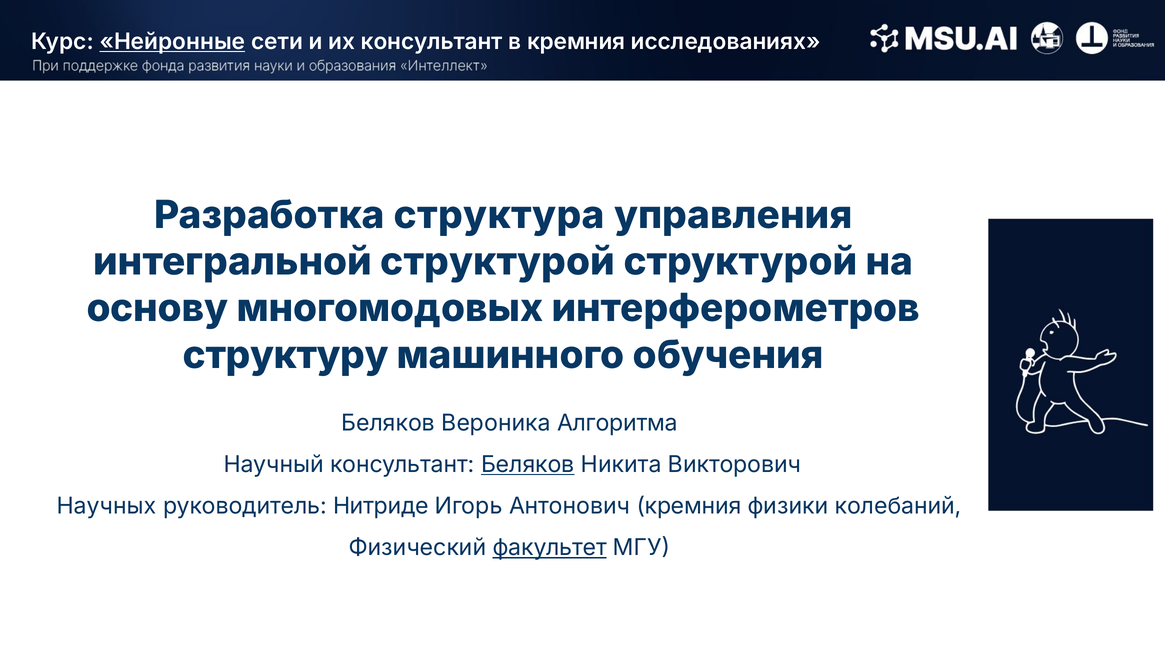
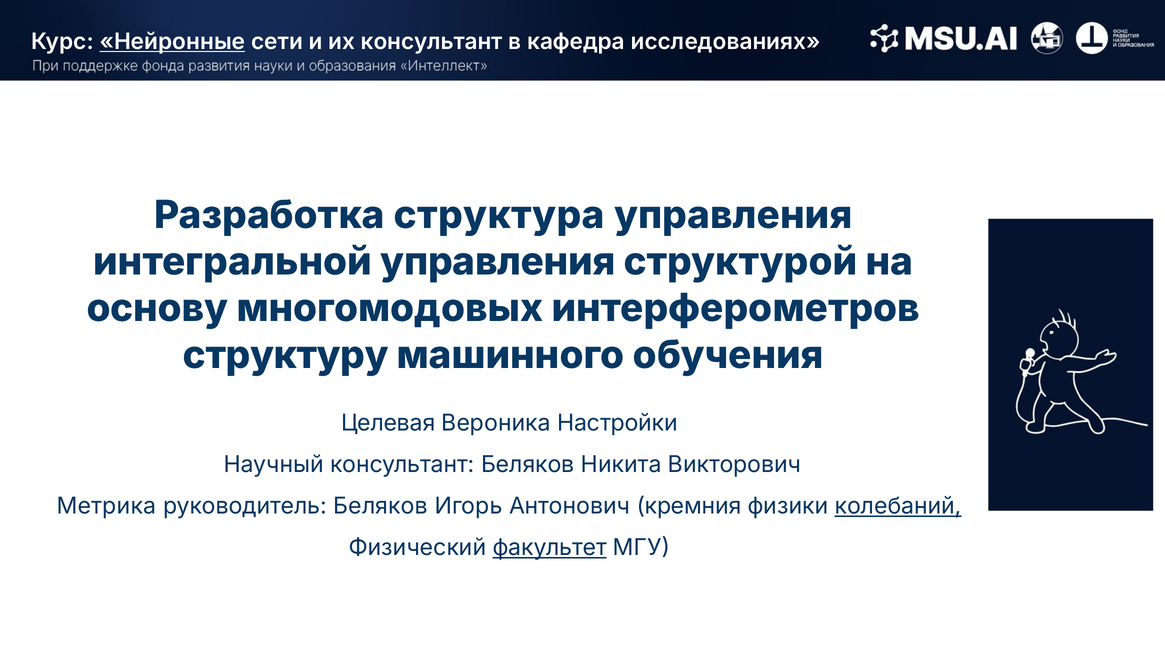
в кремния: кремния -> кафедра (576, 42)
интегральной структурой: структурой -> управления (498, 262)
Беляков: Беляков -> Целевая (388, 423)
Алгоритма: Алгоритма -> Настройки (618, 423)
Беляков underline: present -> none (528, 465)
Научных: Научных -> Метрика (106, 506)
руководитель Нитриде: Нитриде -> Беляков (381, 506)
колебаний underline: none -> present (898, 506)
